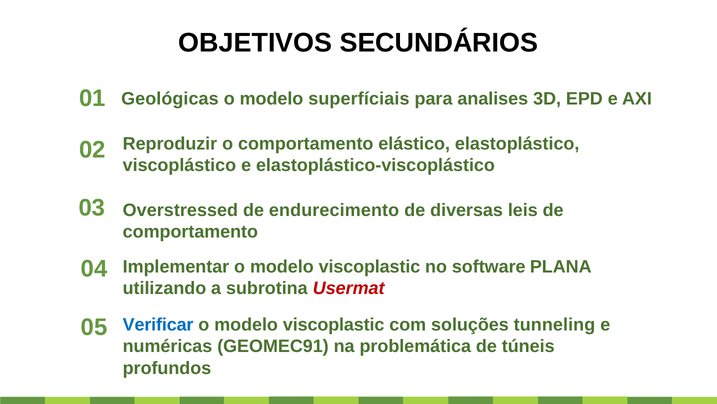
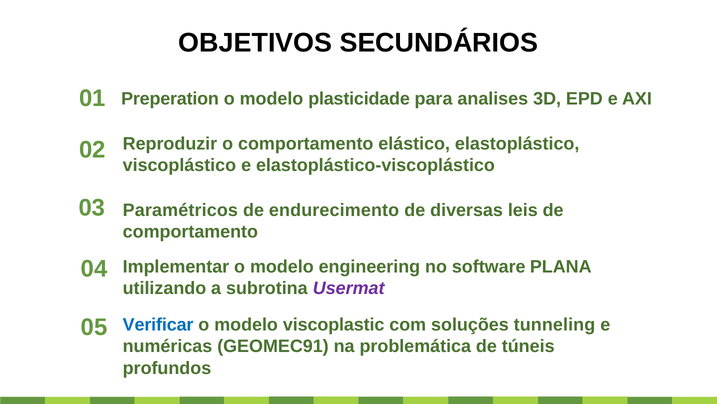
Geológicas: Geológicas -> Preperation (170, 99)
superfíciais: superfíciais -> plasticidade (359, 99)
Overstressed: Overstressed -> Paramétricos (180, 210)
Implementar o modelo viscoplastic: viscoplastic -> engineering (369, 266)
Usermat colour: red -> purple (349, 288)
